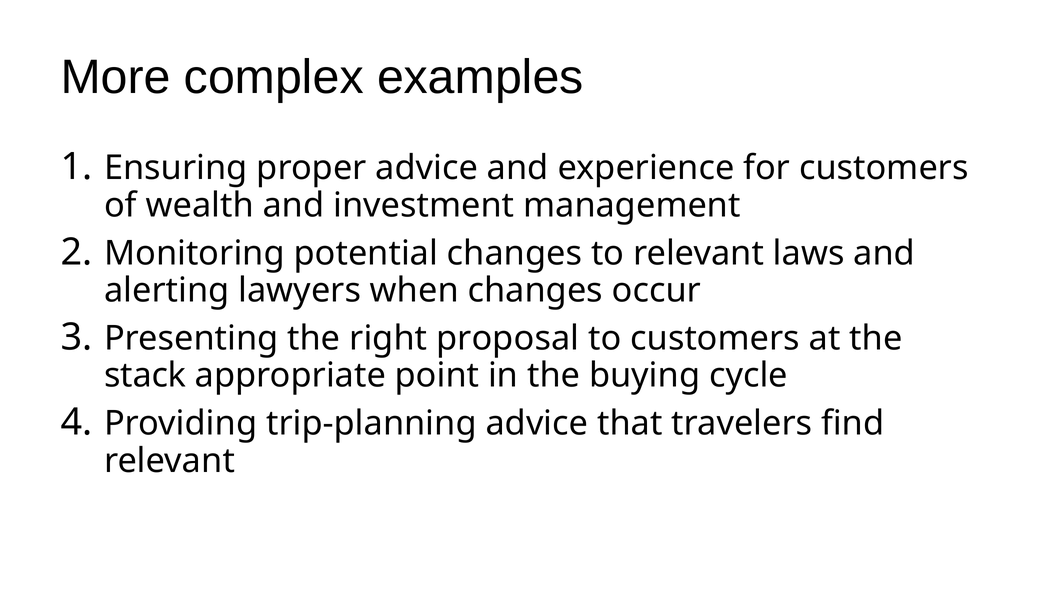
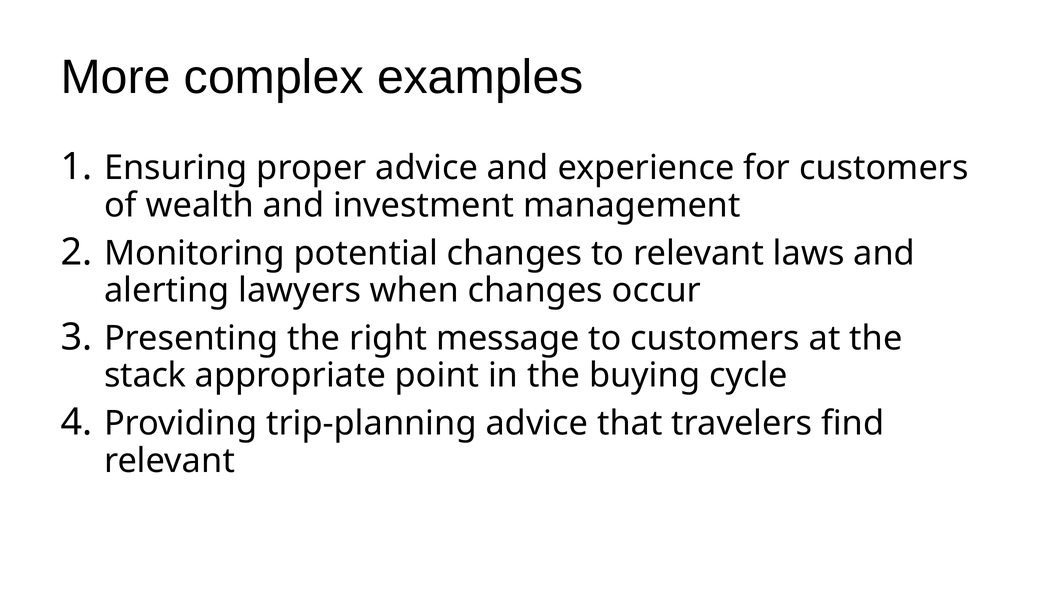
proposal: proposal -> message (508, 338)
